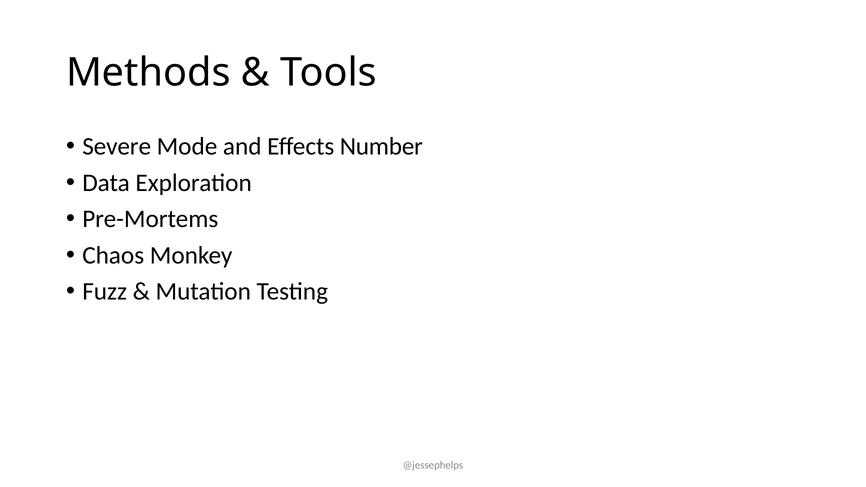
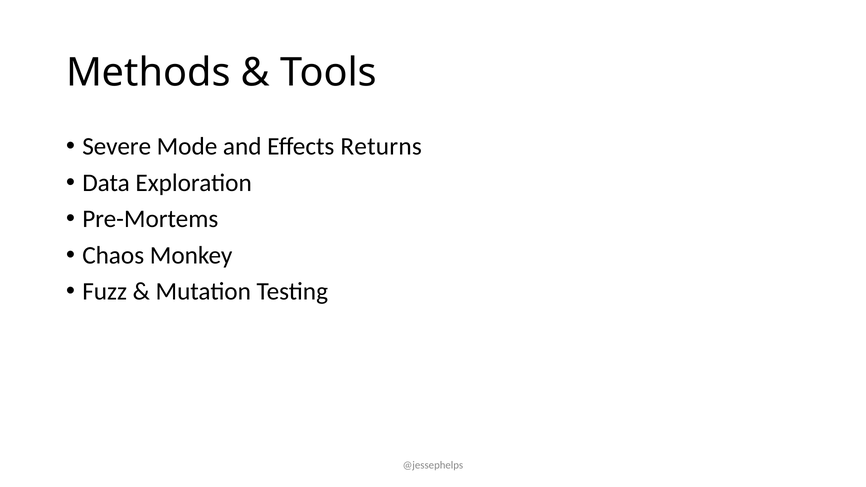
Number: Number -> Returns (381, 146)
